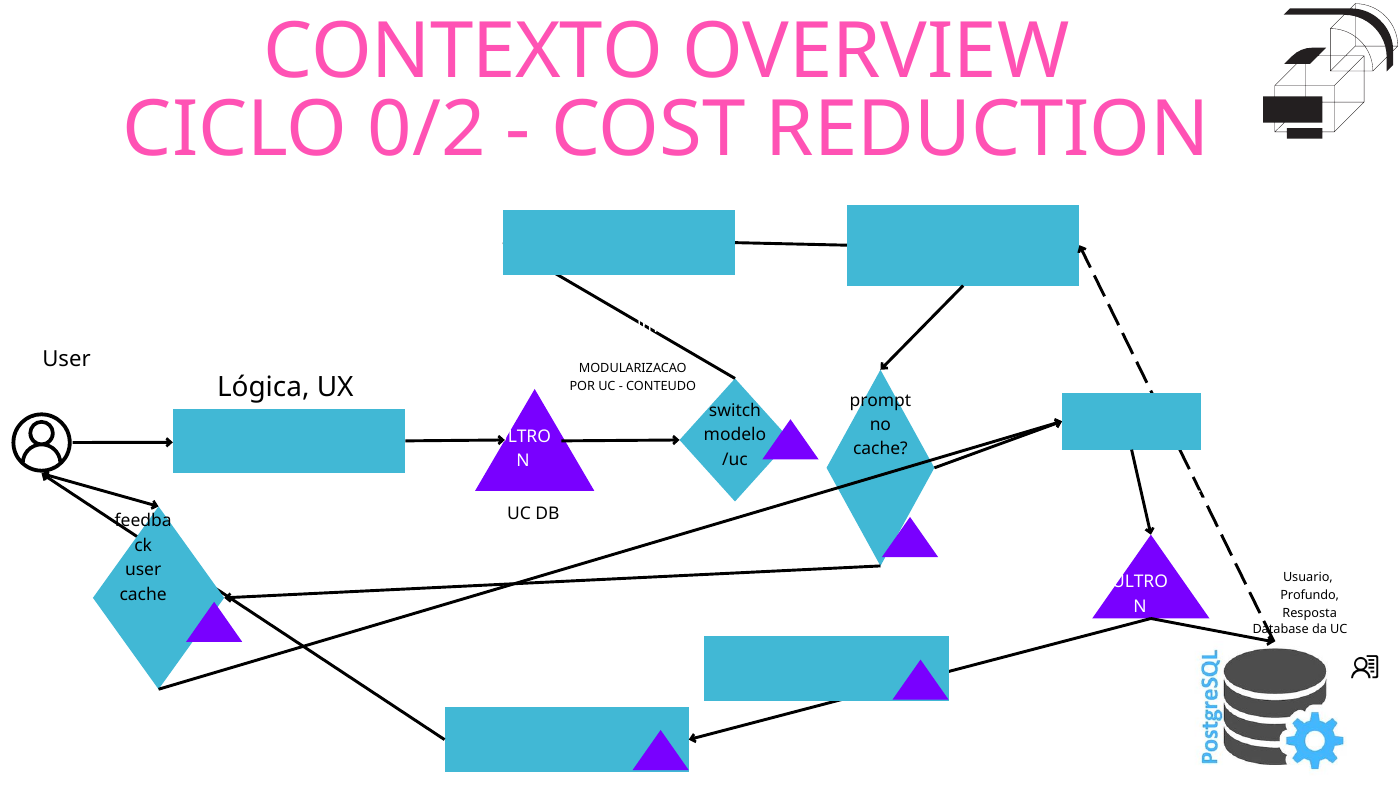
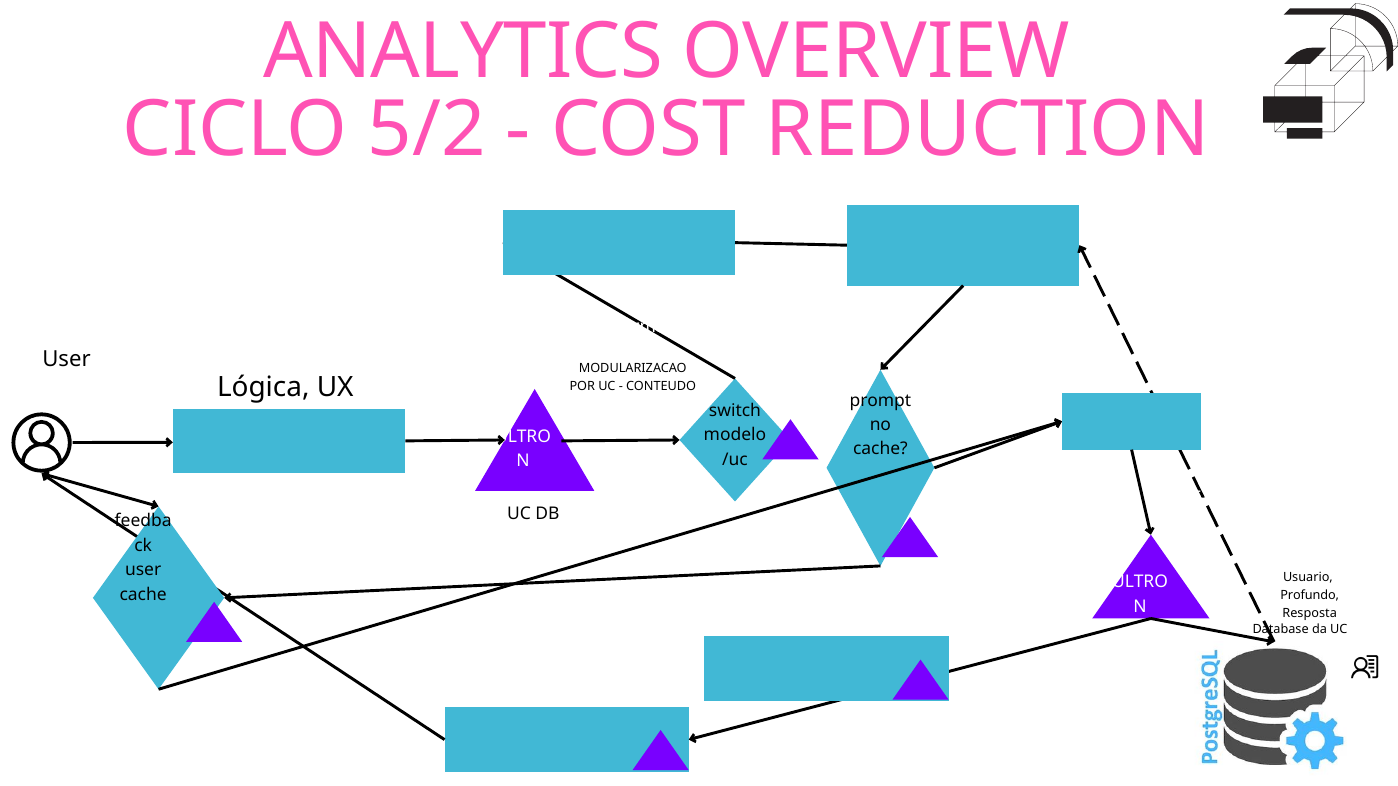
CONTEXTO: CONTEXTO -> ANALYTICS (463, 52)
0/2: 0/2 -> 5/2 (427, 130)
atualmente: atualmente -> informação (648, 327)
